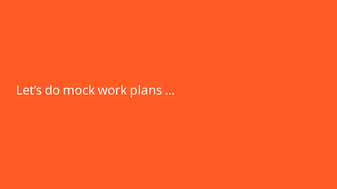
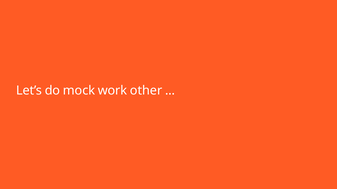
plans: plans -> other (146, 91)
